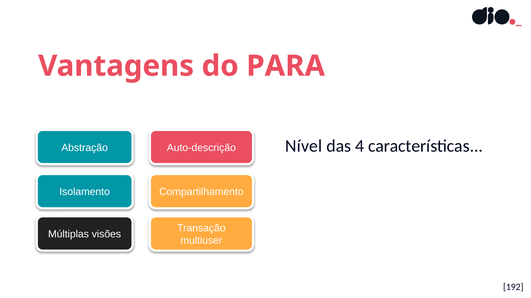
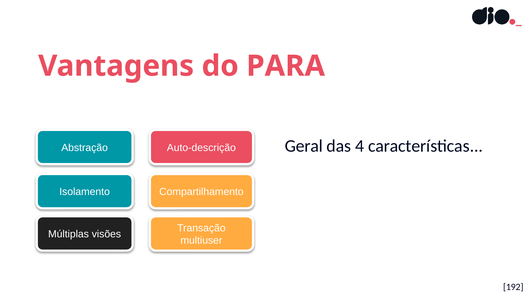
Nível: Nível -> Geral (304, 146)
